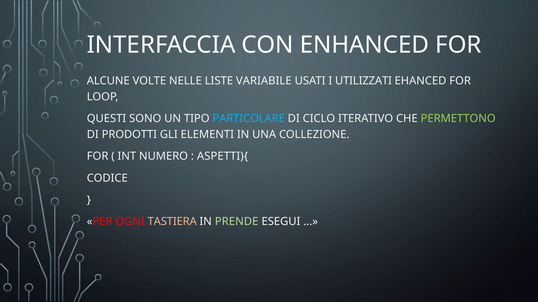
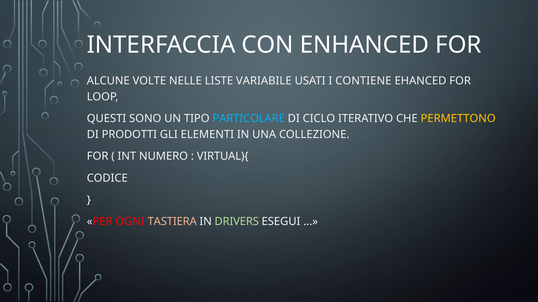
UTILIZZATI: UTILIZZATI -> CONTIENE (363, 81)
PERMETTONO colour: light green -> yellow (458, 119)
ASPETTI){: ASPETTI){ -> VIRTUAL){ (223, 157)
PRENDE: PRENDE -> DRIVERS (237, 222)
